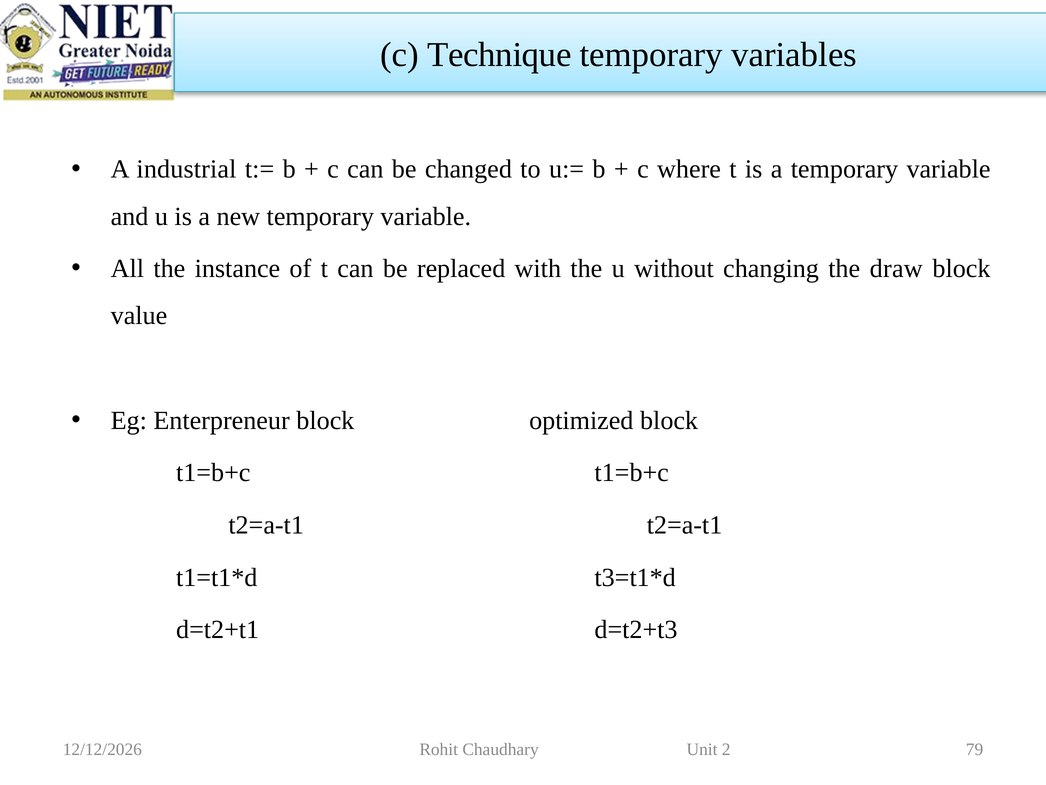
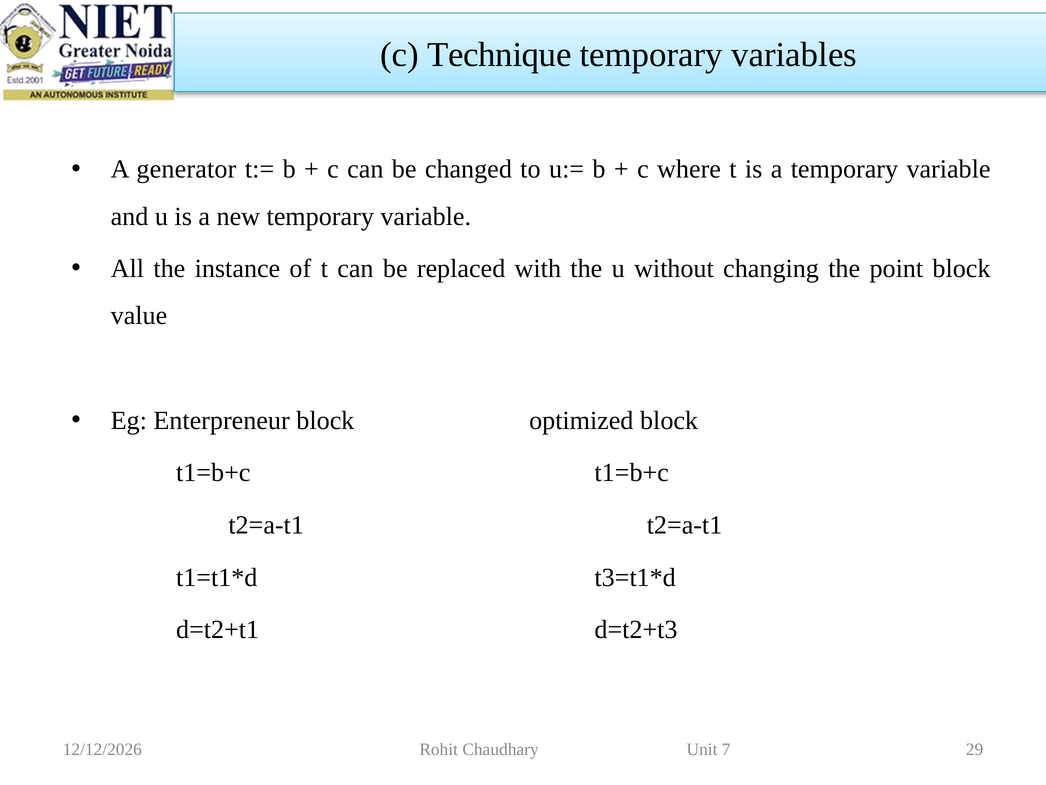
industrial: industrial -> generator (186, 169)
draw: draw -> point (896, 269)
2: 2 -> 7 (726, 749)
79: 79 -> 29 (975, 749)
